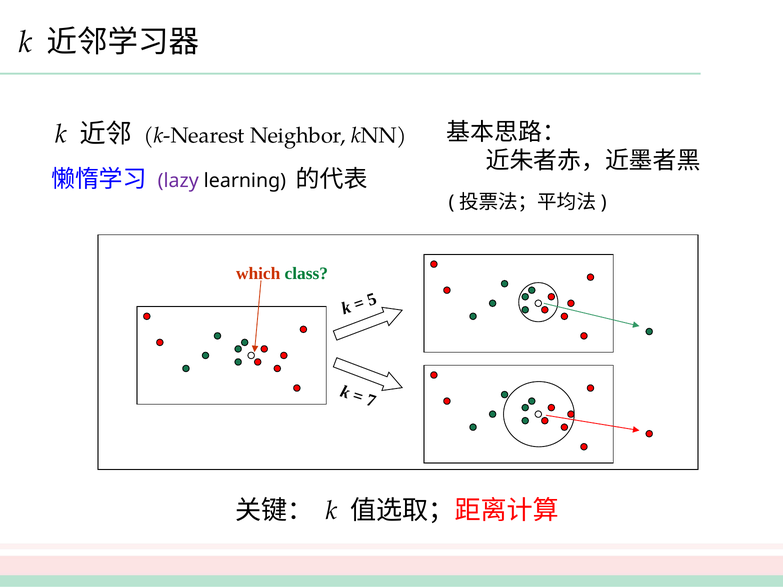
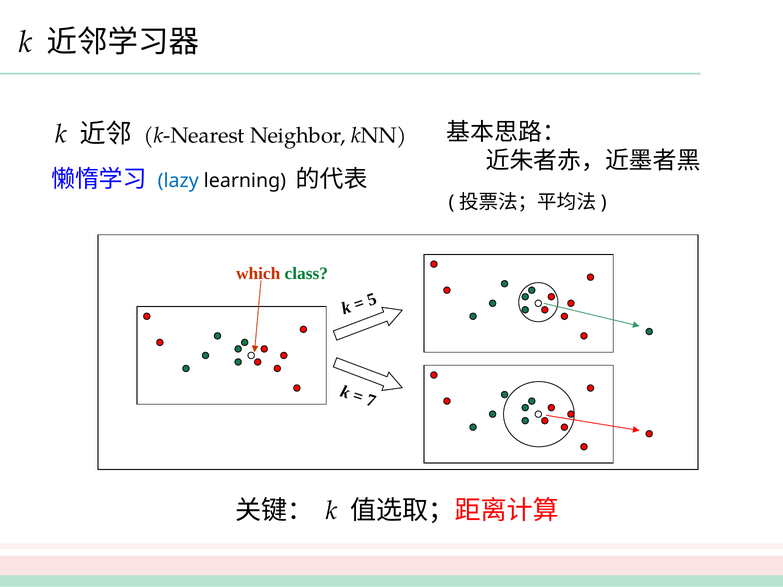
lazy colour: purple -> blue (178, 181)
